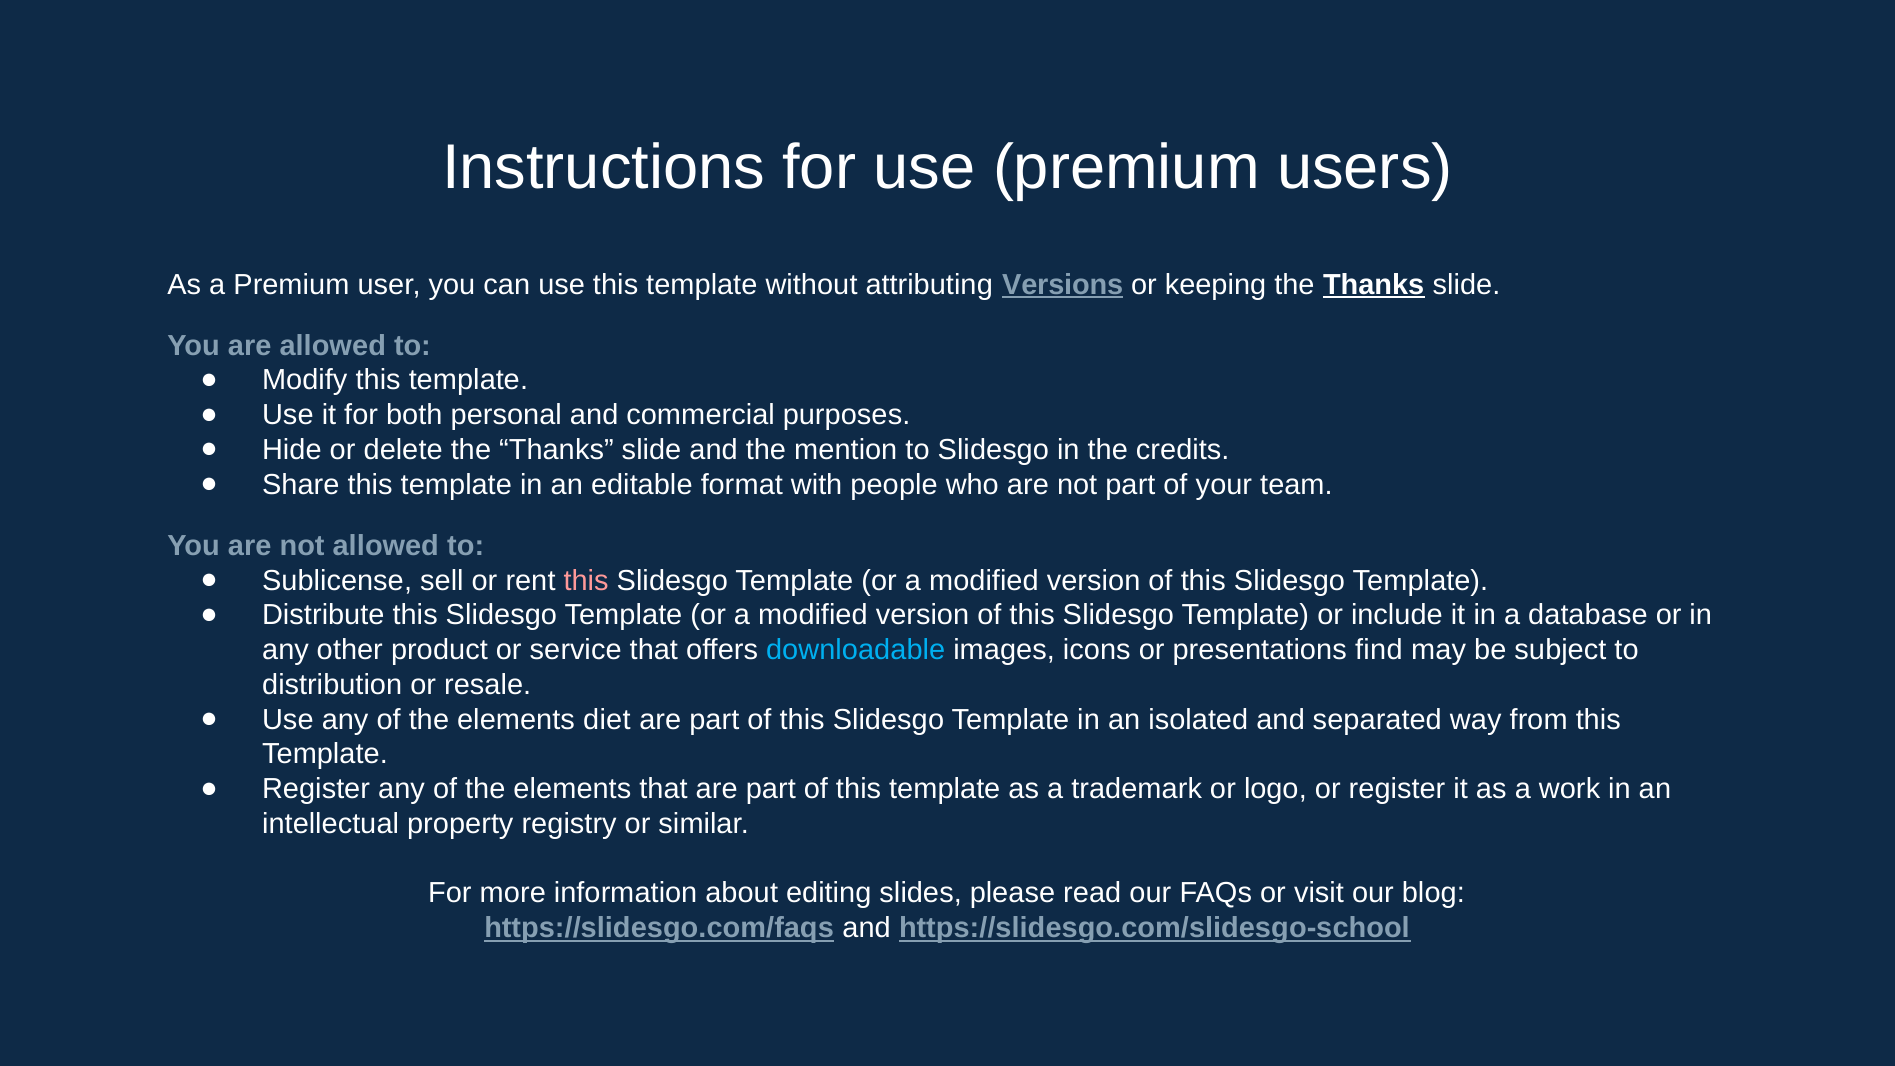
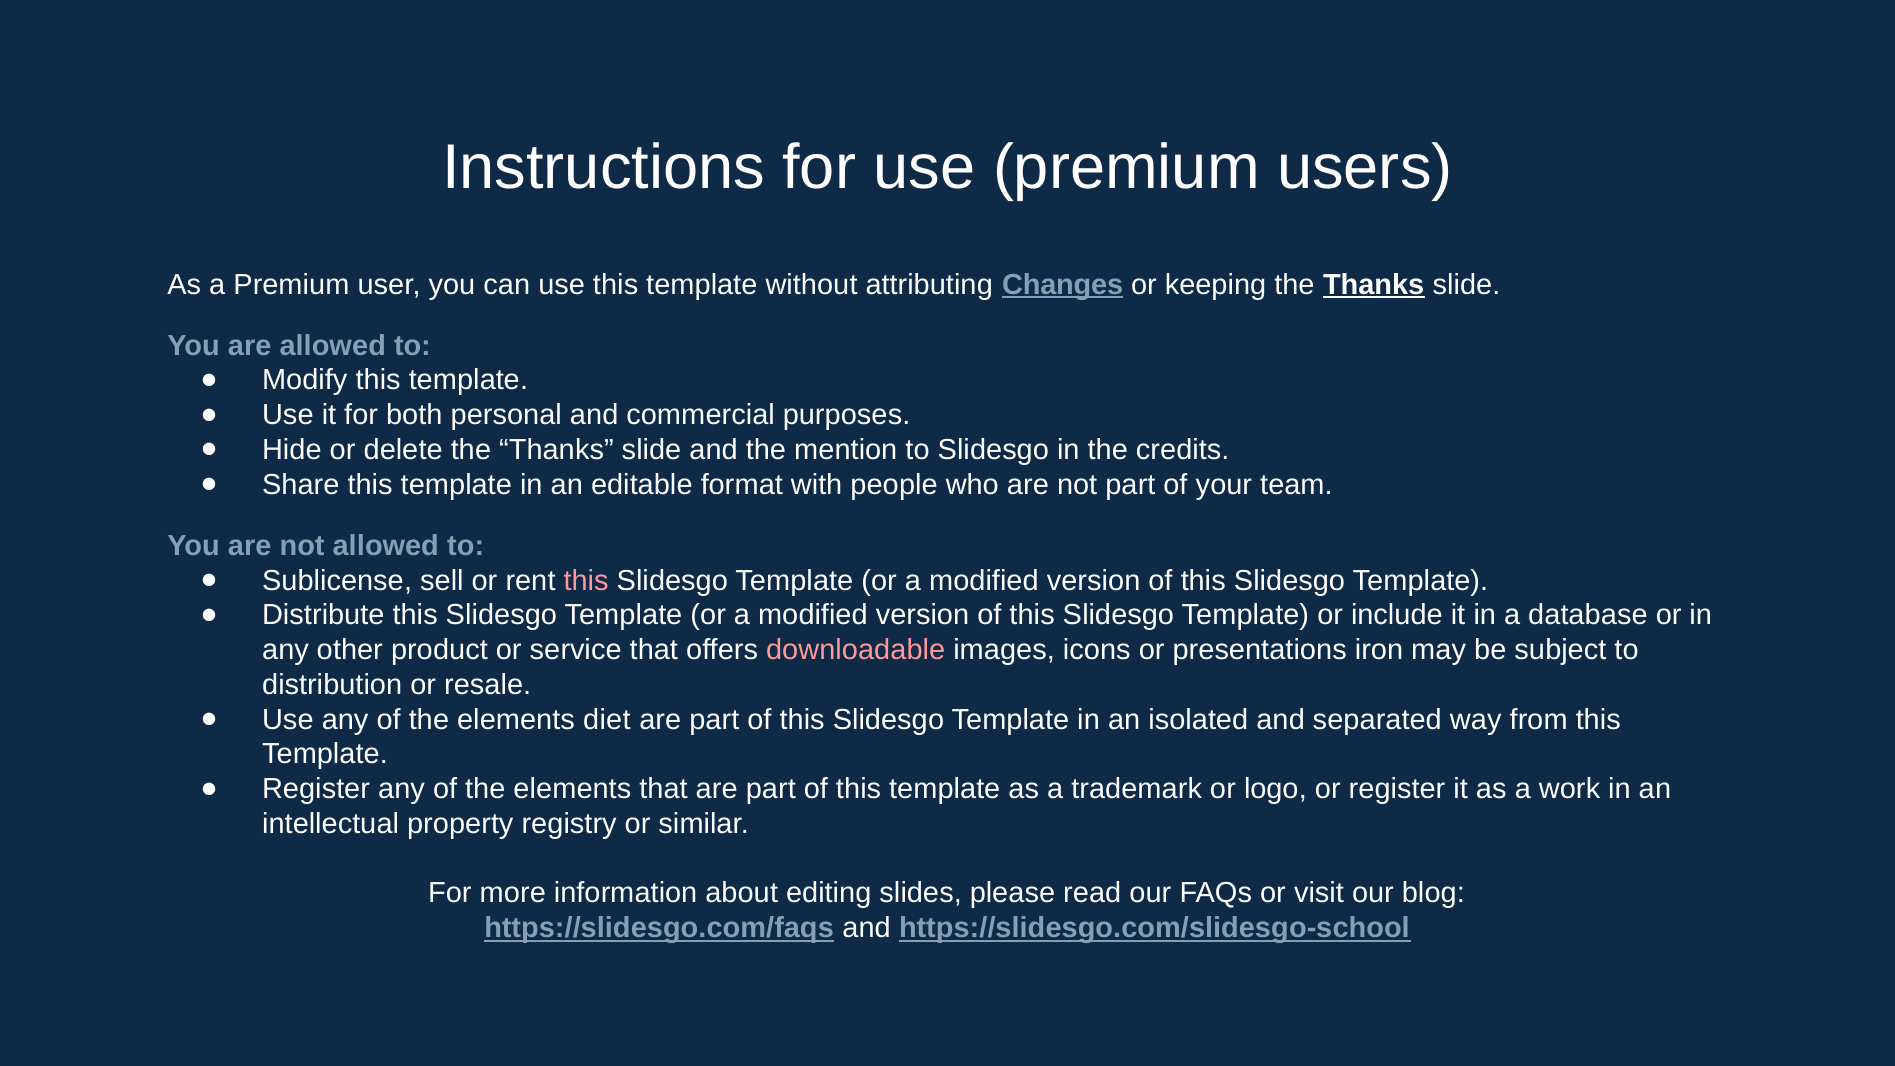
Versions: Versions -> Changes (1063, 284)
downloadable colour: light blue -> pink (856, 650)
find: find -> iron (1379, 650)
